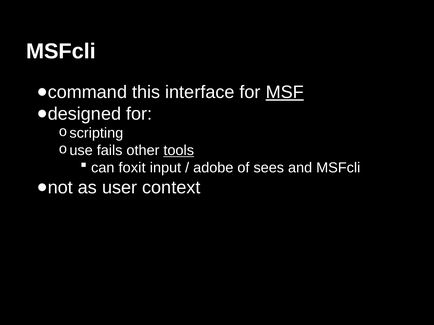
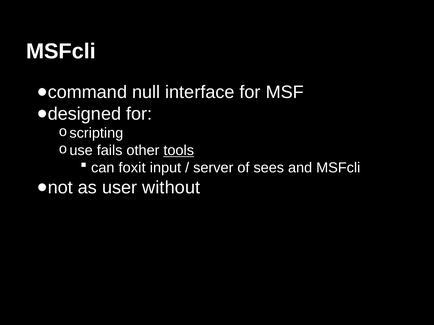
this: this -> null (146, 92)
MSF underline: present -> none (285, 92)
adobe: adobe -> server (213, 168)
context: context -> without (171, 188)
